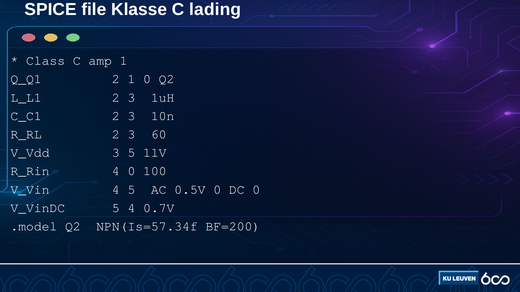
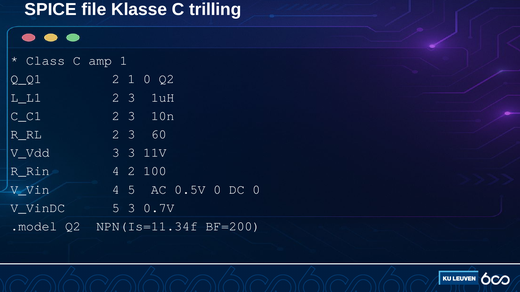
lading: lading -> trilling (215, 9)
3 5: 5 -> 3 (131, 153)
4 0: 0 -> 2 (131, 171)
5 4: 4 -> 3 (131, 208)
NPN(Is=57.34f: NPN(Is=57.34f -> NPN(Is=11.34f (147, 227)
